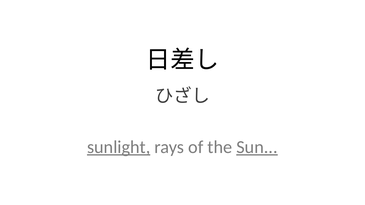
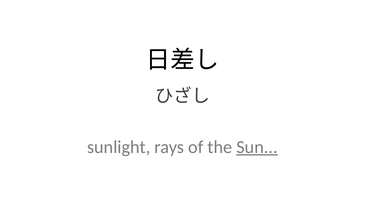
sunlight underline: present -> none (119, 147)
